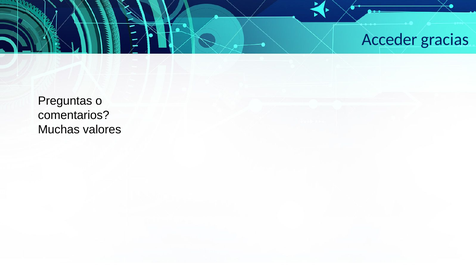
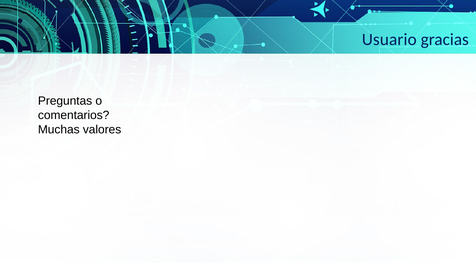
Acceder: Acceder -> Usuario (389, 39)
